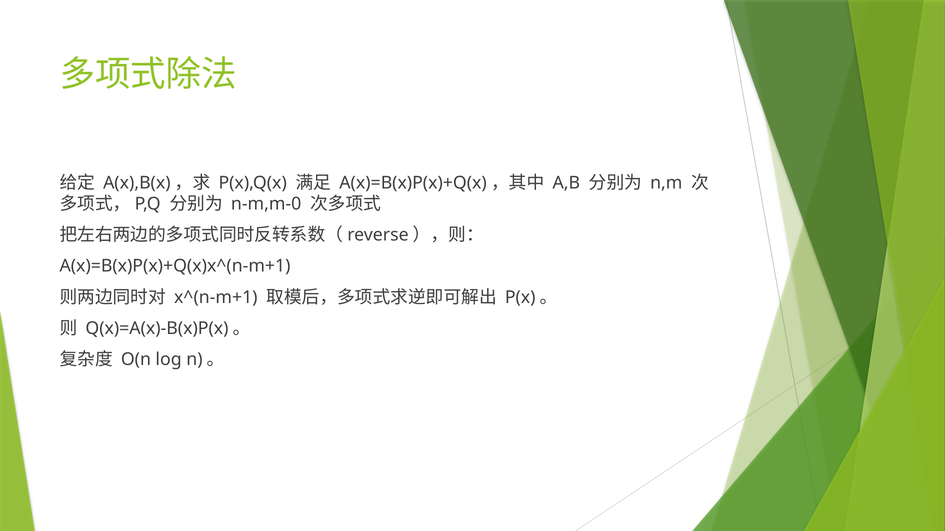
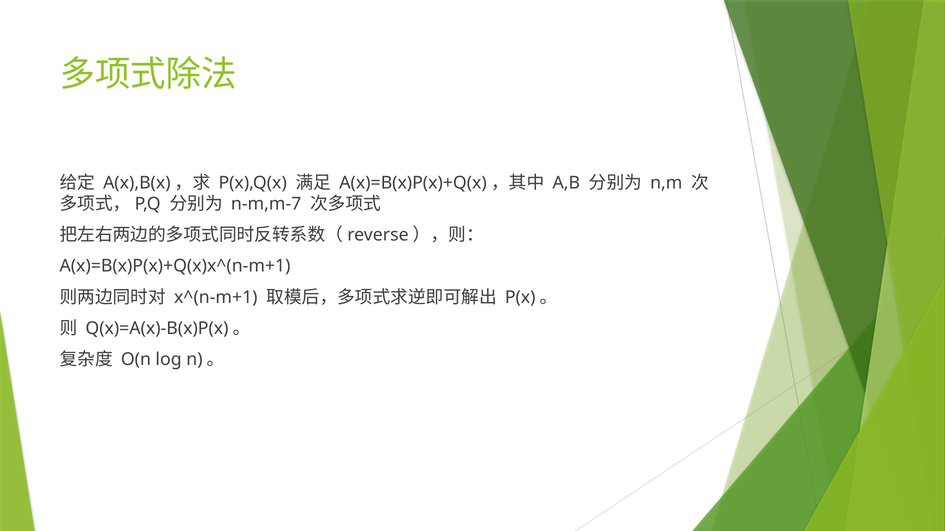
n-m,m-0: n-m,m-0 -> n-m,m-7 (266, 204)
